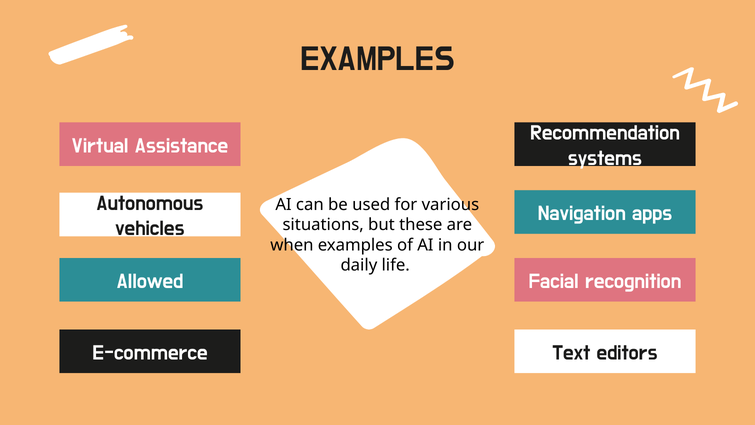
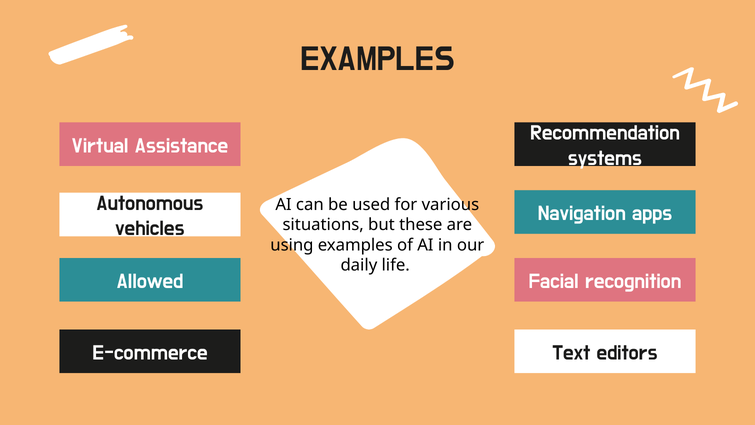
when: when -> using (292, 245)
